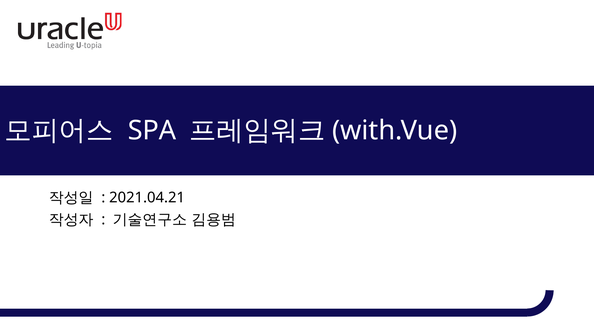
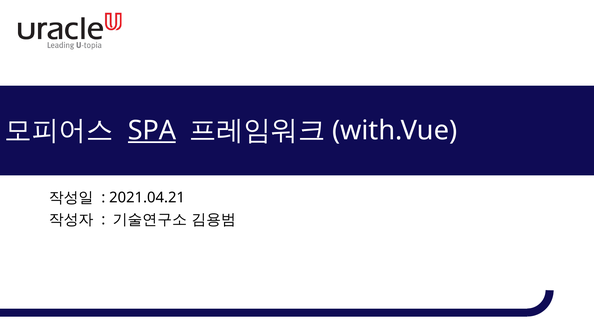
SPA underline: none -> present (152, 130)
